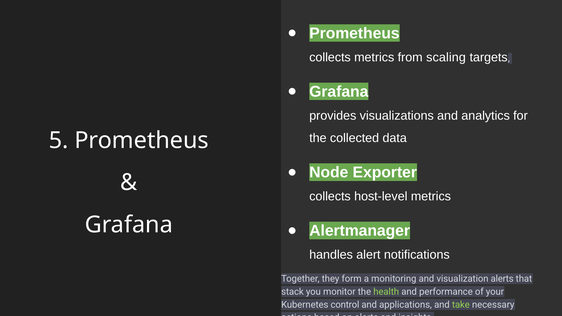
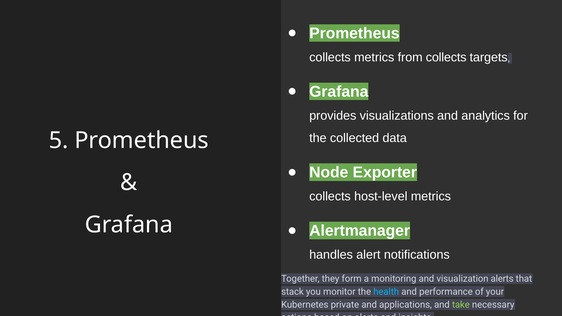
from scaling: scaling -> collects (446, 57)
health colour: light green -> light blue (386, 292)
control: control -> private (345, 305)
